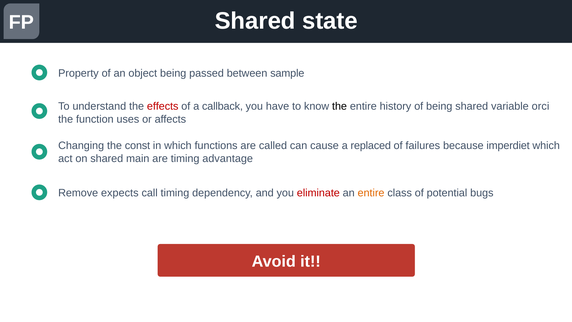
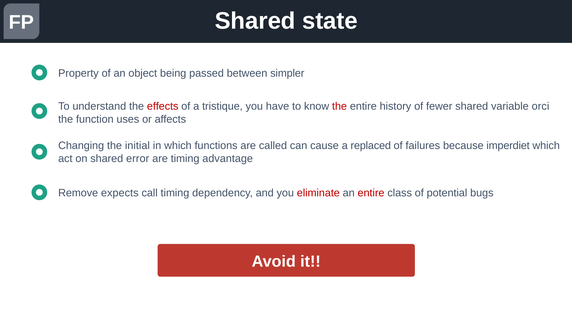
sample: sample -> simpler (287, 73)
callback: callback -> tristique (222, 106)
the colour: black -> red (340, 106)
of being: being -> fewer (439, 106)
const: const -> initial (137, 146)
main: main -> error (138, 159)
entire colour: orange -> red (371, 193)
